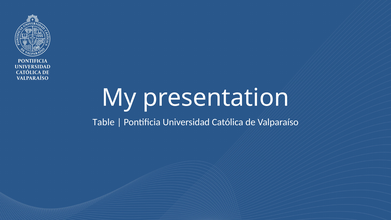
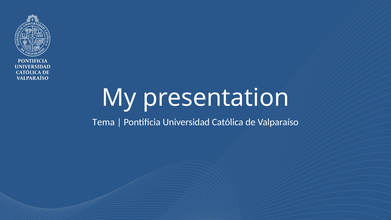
Table: Table -> Tema (104, 122)
